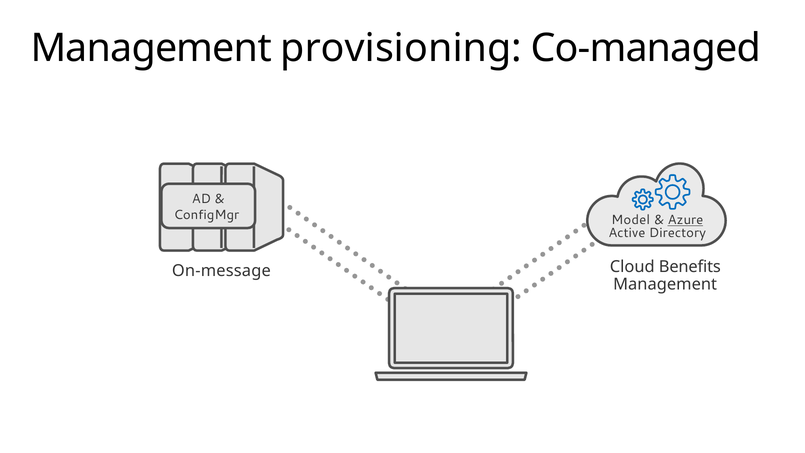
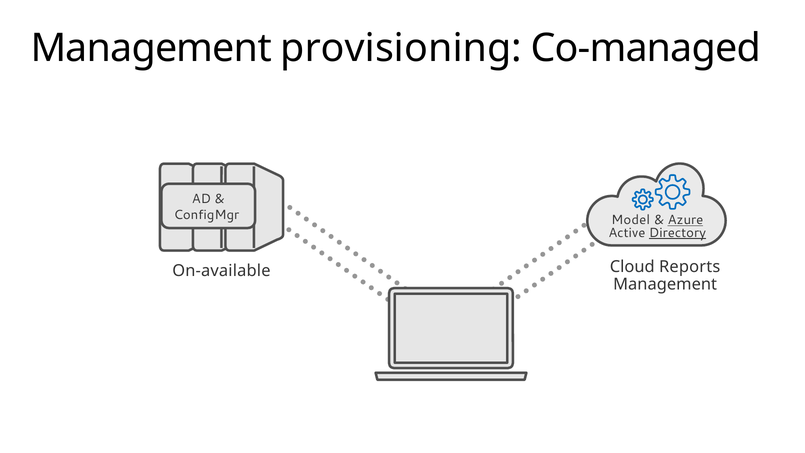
Directory underline: none -> present (677, 233)
Benefits: Benefits -> Reports (690, 267)
On-message: On-message -> On-available (221, 271)
